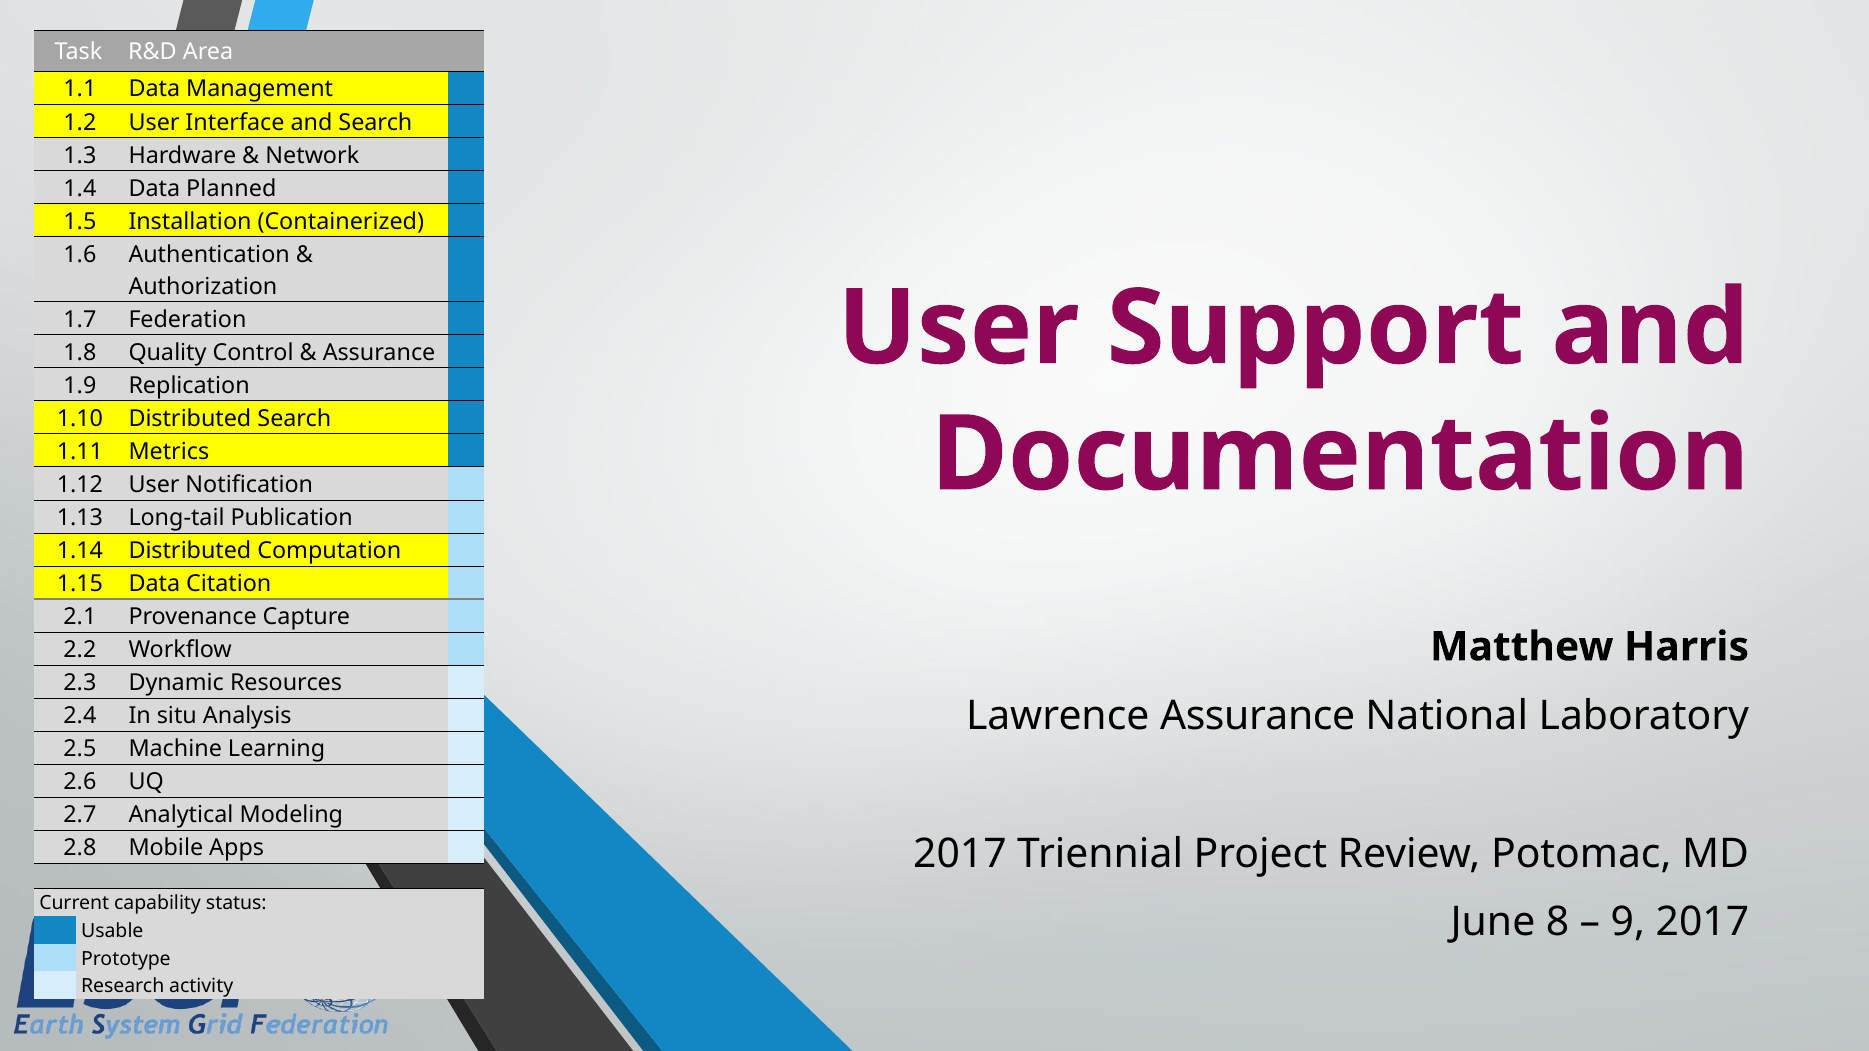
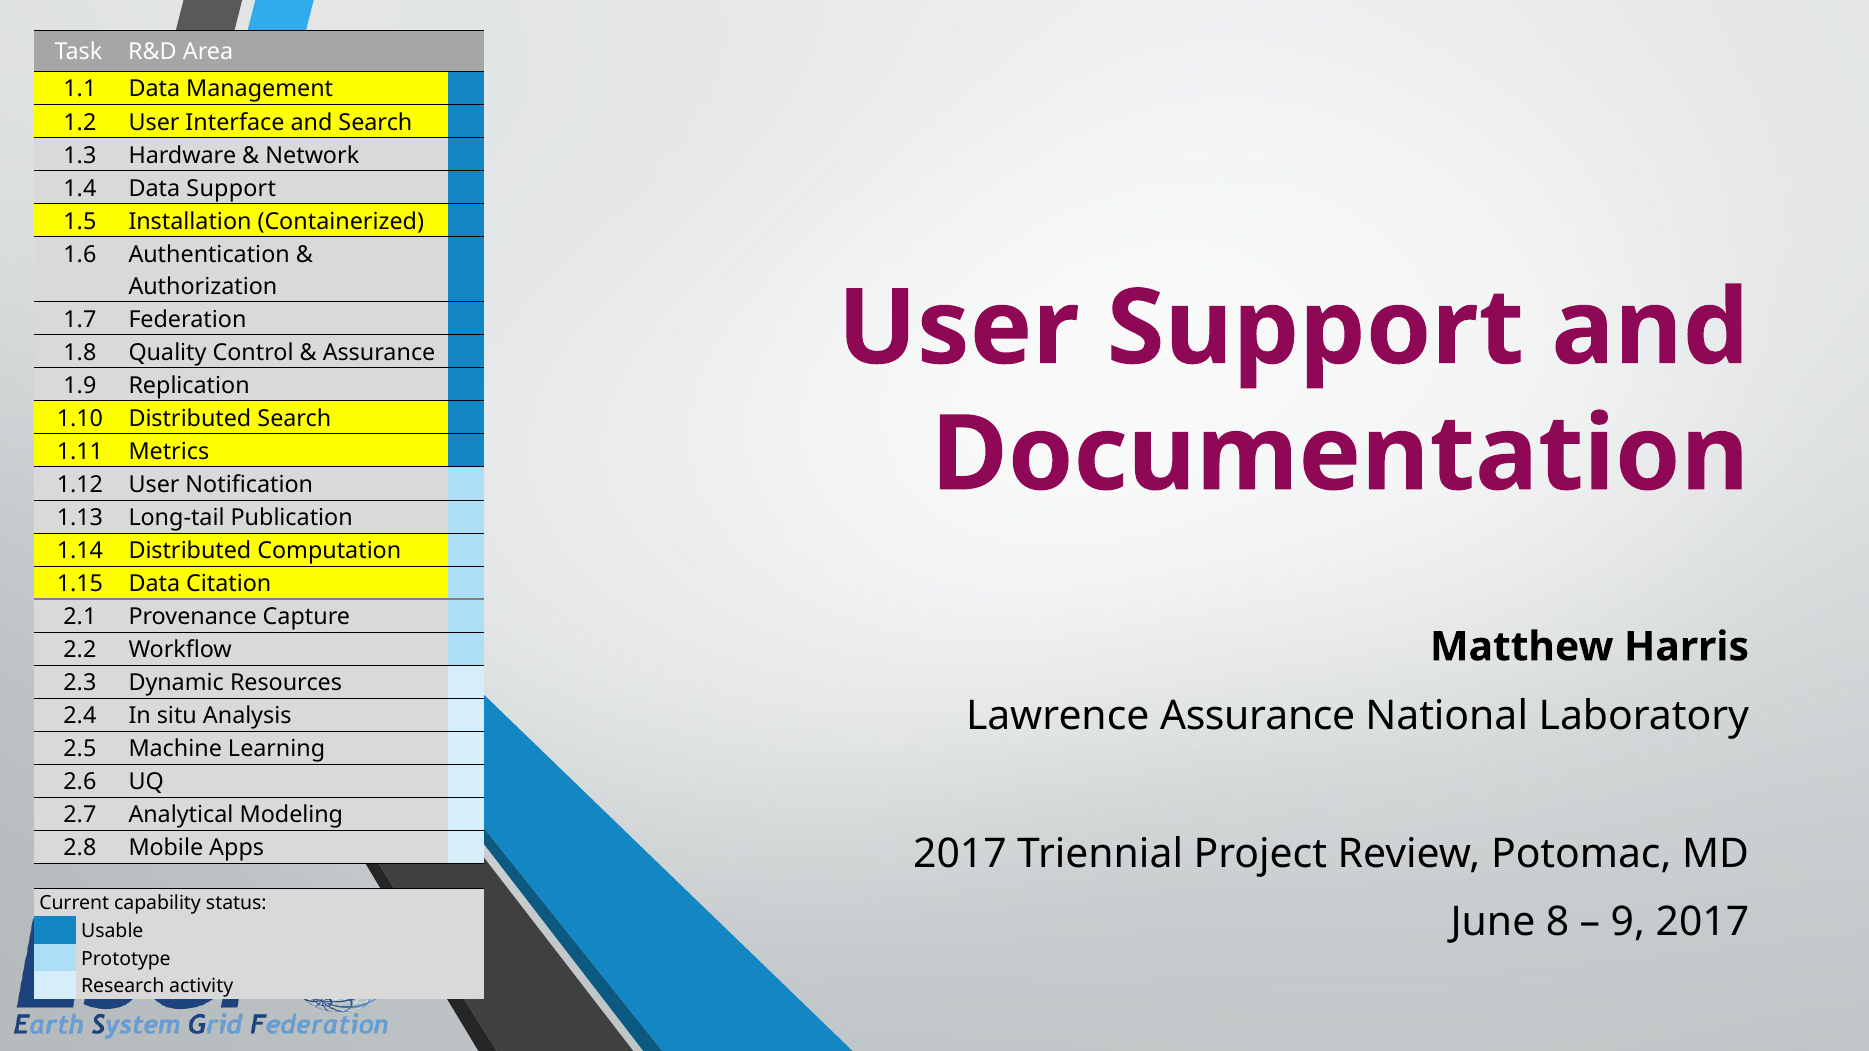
Data Planned: Planned -> Support (231, 188)
